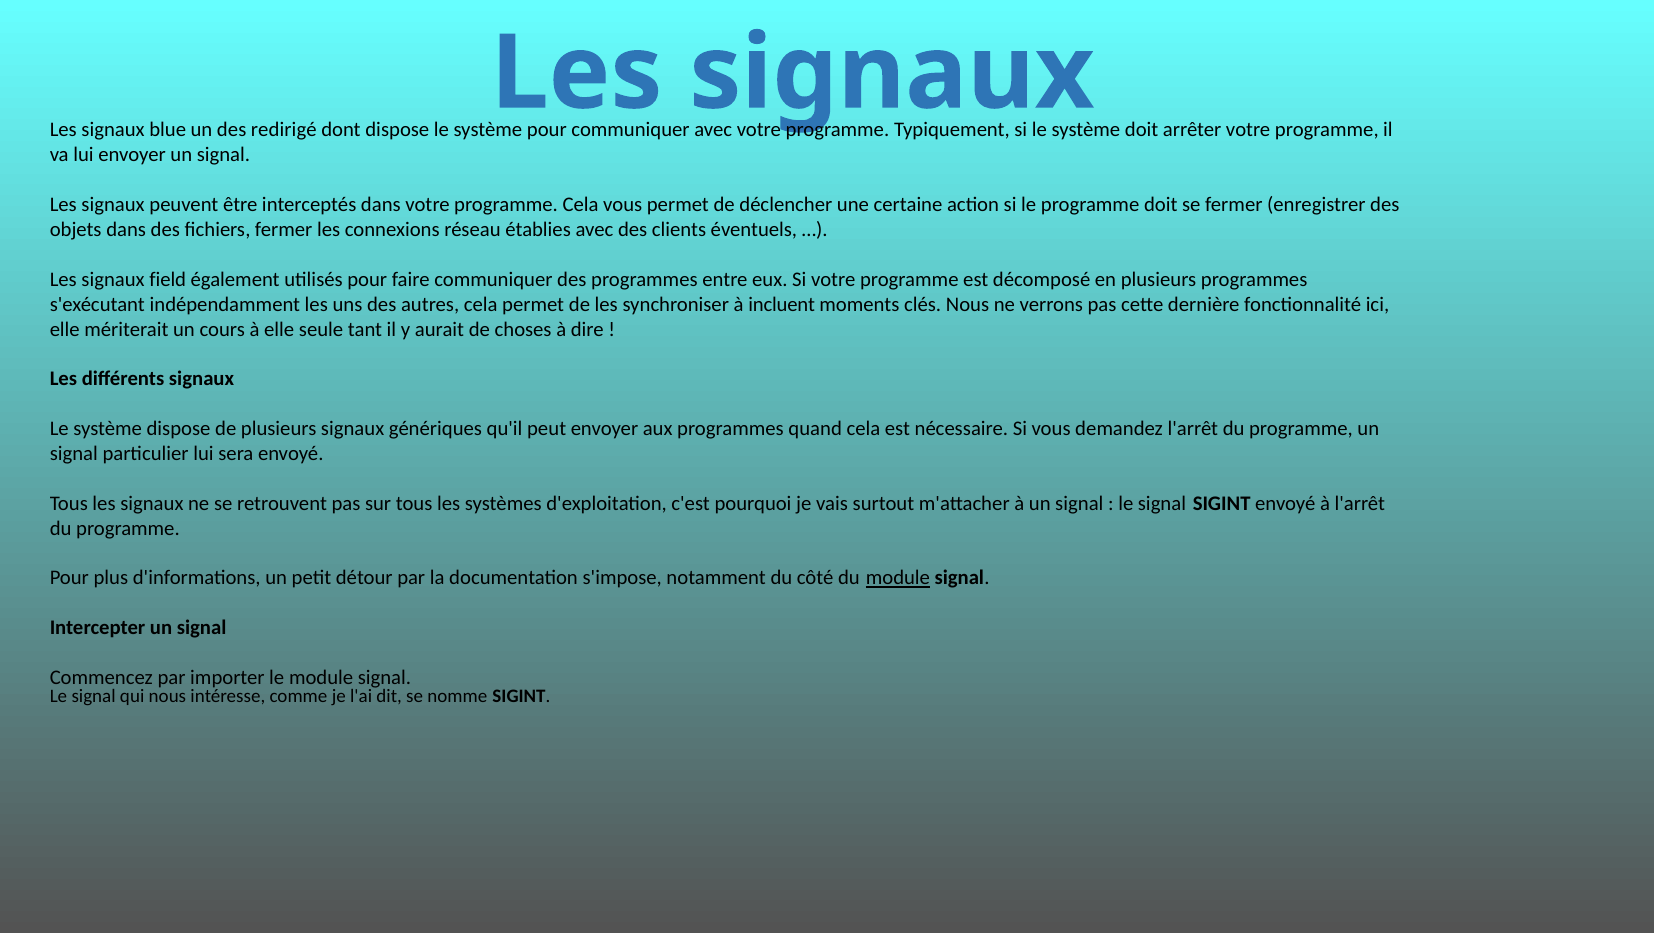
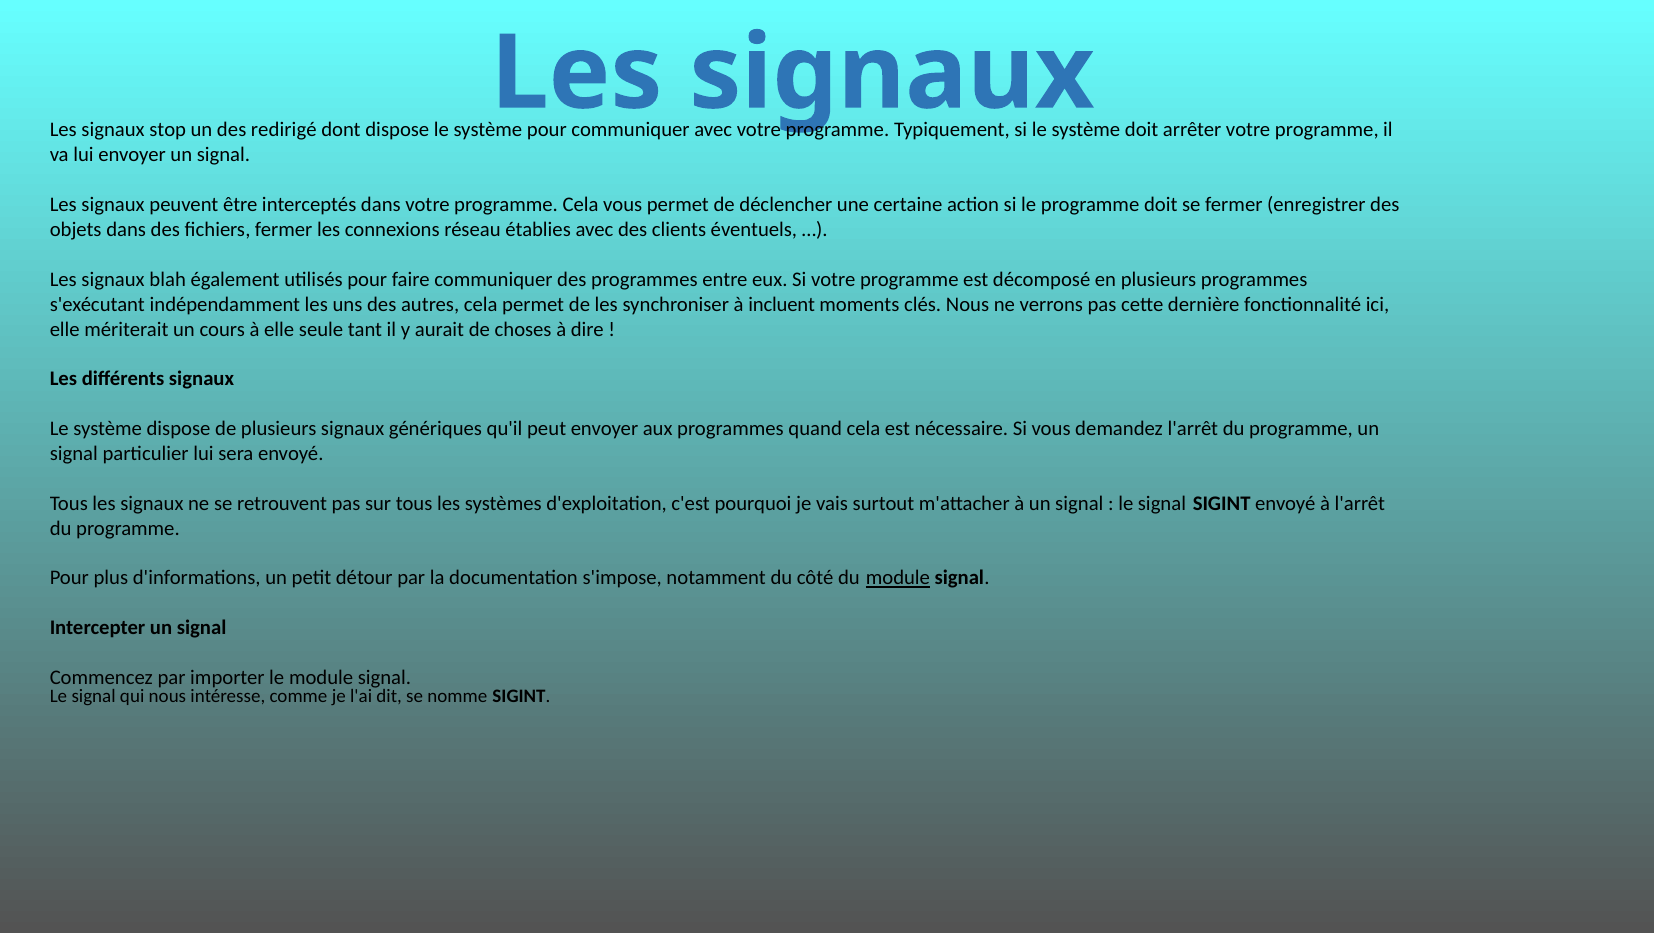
blue: blue -> stop (168, 130)
field: field -> blah (168, 279)
